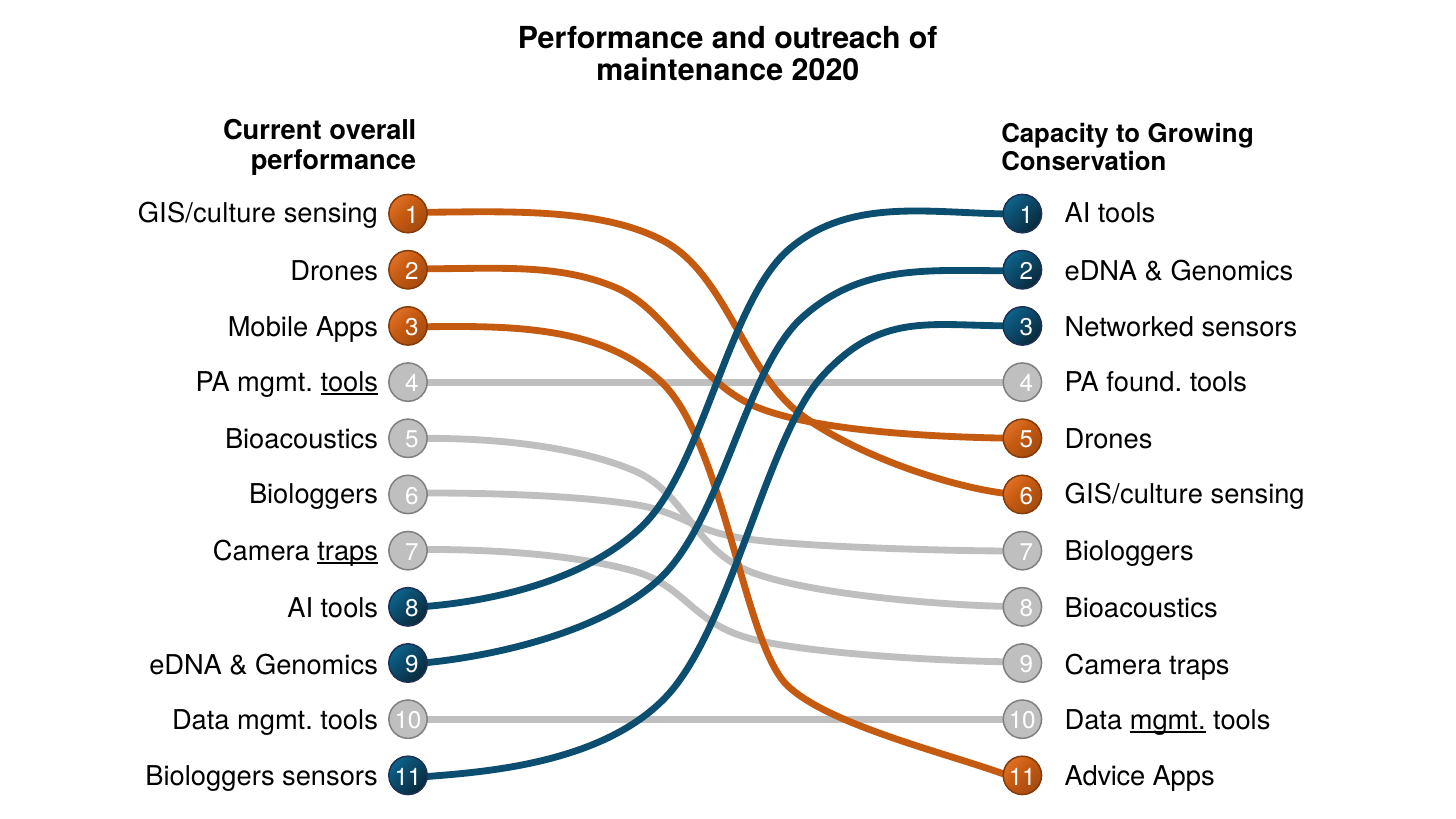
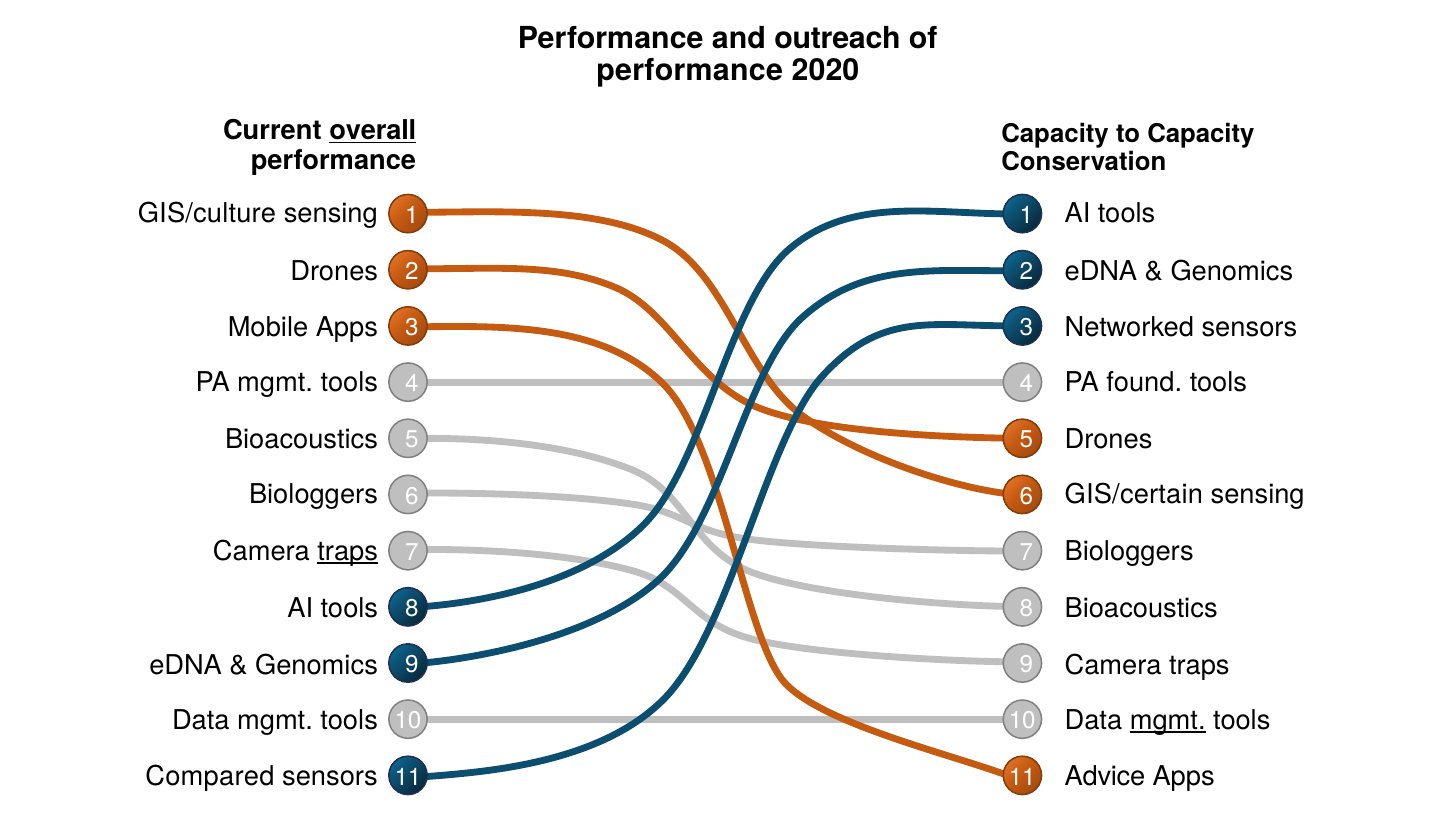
maintenance: maintenance -> performance (690, 71)
overall underline: none -> present (373, 131)
to Growing: Growing -> Capacity (1201, 134)
tools underline: present -> none (349, 382)
GIS/culture: GIS/culture -> GIS/certain (1134, 495)
Biologgers: Biologgers -> Compared (210, 777)
